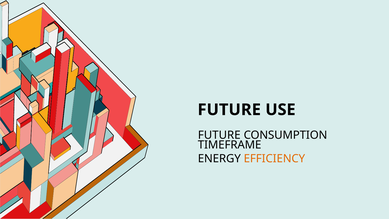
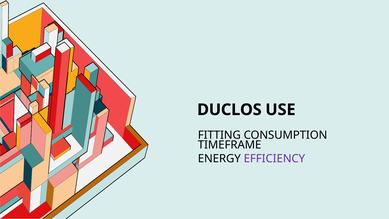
FUTURE: FUTURE -> DUCLOS (229, 110)
FUTURE: FUTURE -> FITTING (219, 135)
EFFICIENCY colour: orange -> purple (274, 158)
